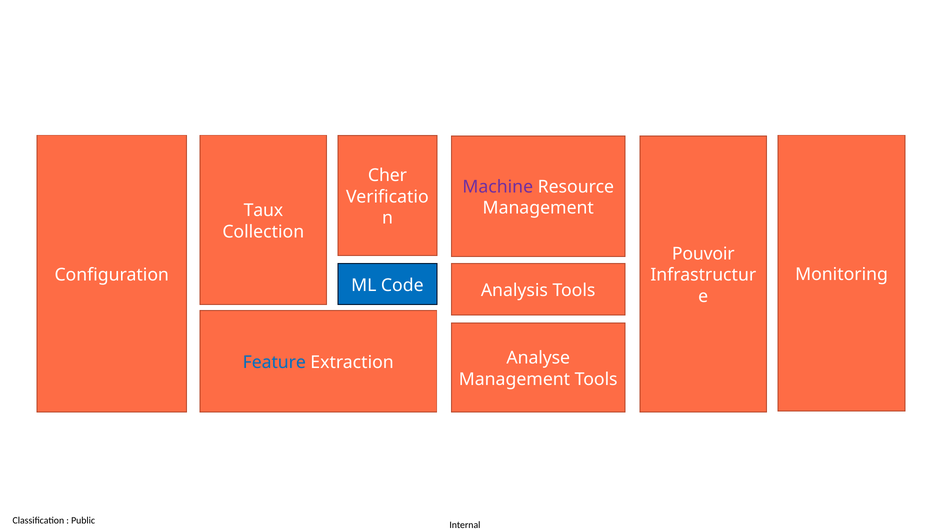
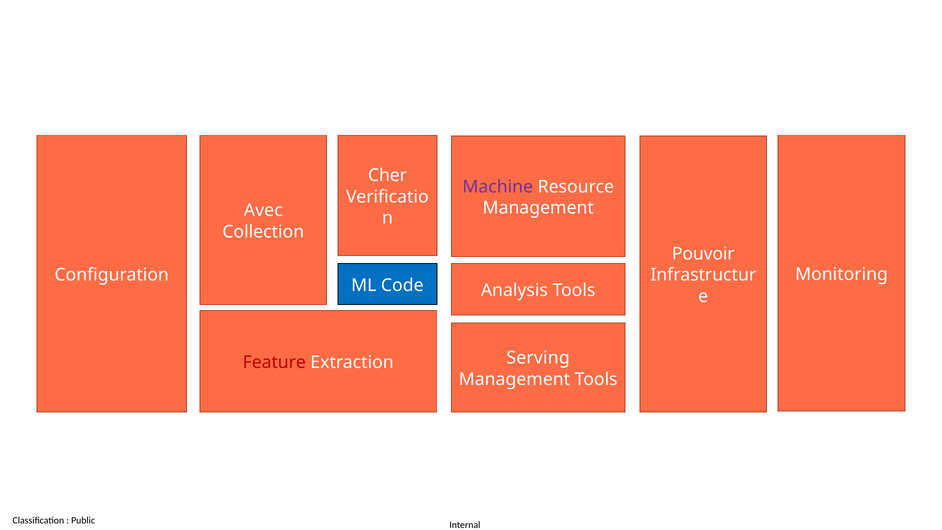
Taux: Taux -> Avec (263, 210)
Analyse: Analyse -> Serving (538, 358)
Feature colour: blue -> red (274, 362)
